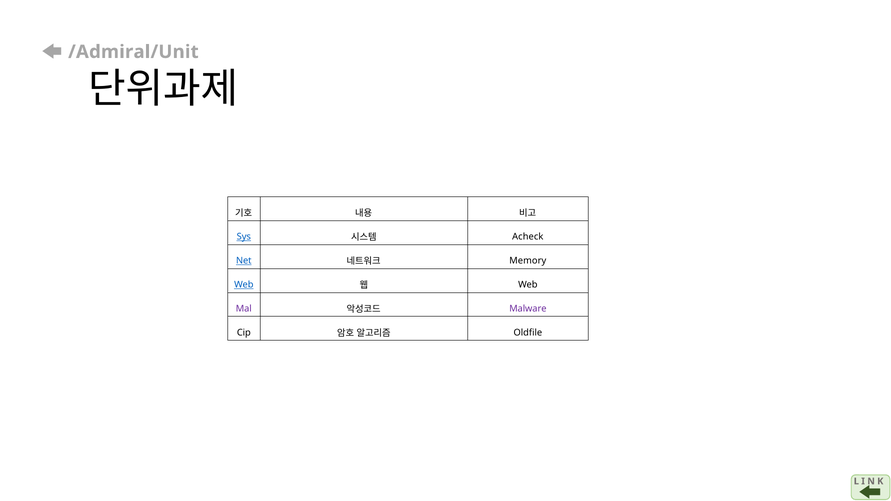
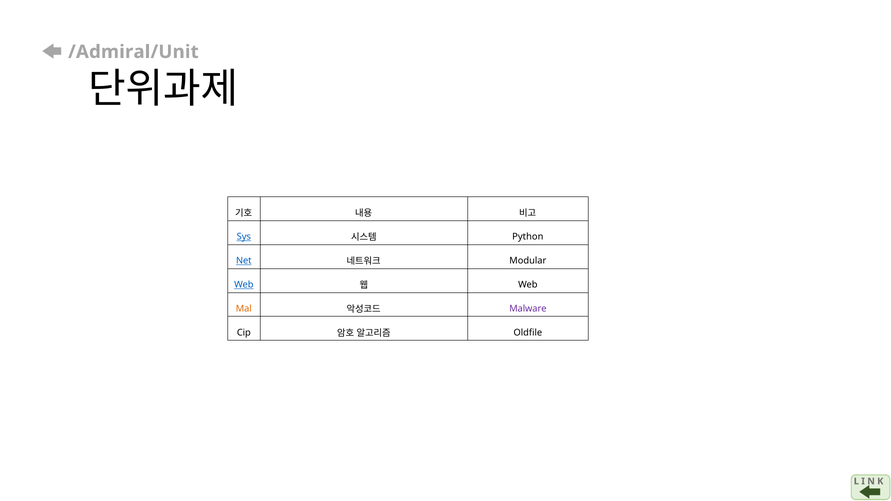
Acheck: Acheck -> Python (528, 237)
Memory: Memory -> Modular (528, 261)
Mal colour: purple -> orange (244, 309)
